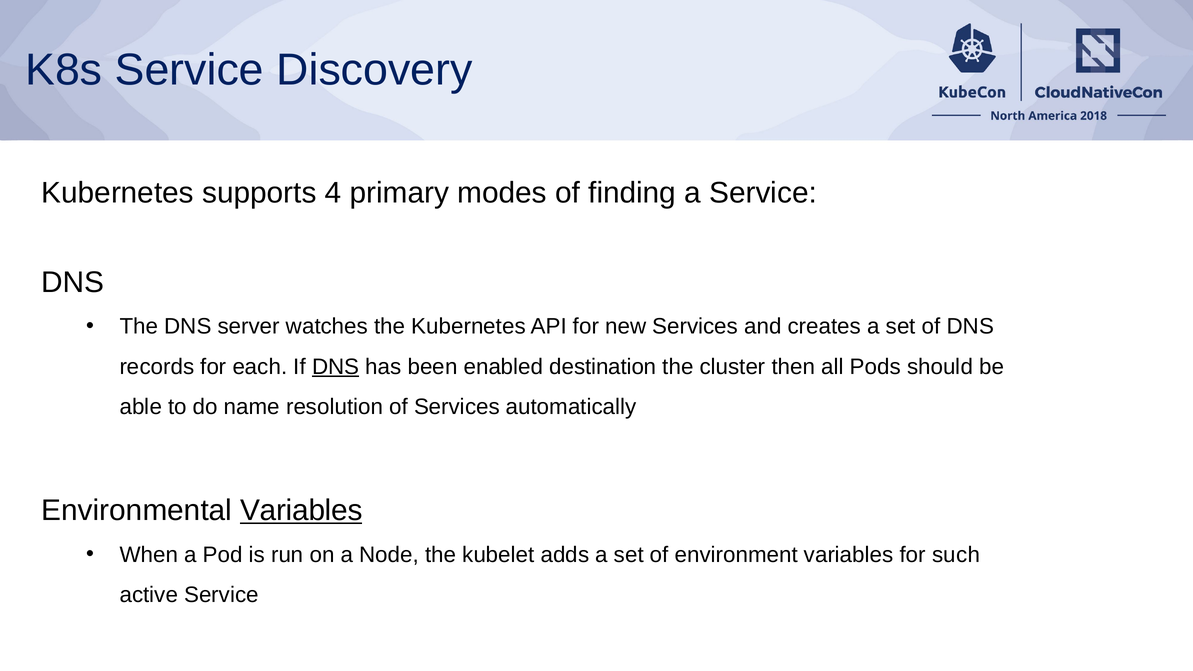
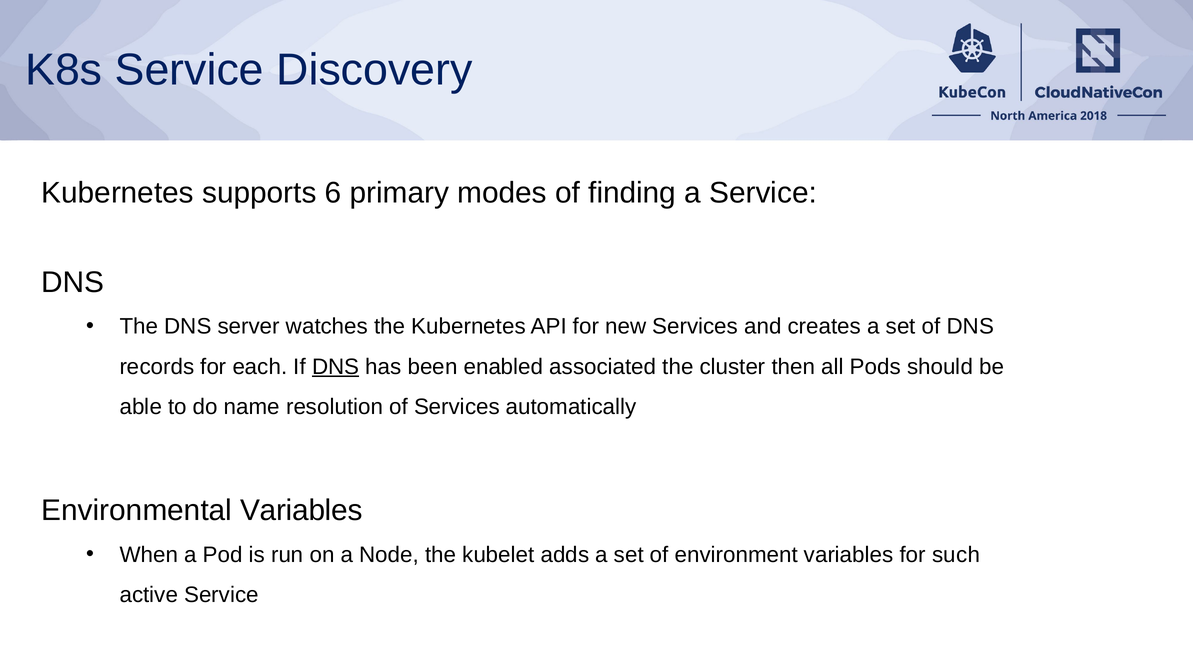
4: 4 -> 6 (333, 193)
destination: destination -> associated (603, 367)
Variables underline: present -> none (301, 510)
